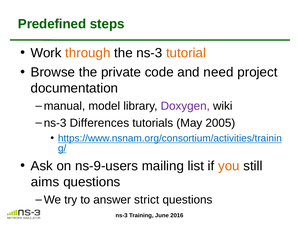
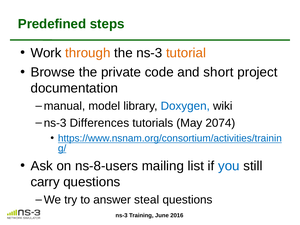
need: need -> short (218, 72)
Doxygen colour: purple -> blue (185, 106)
2005: 2005 -> 2074 (220, 123)
ns-9-users: ns-9-users -> ns-8-users (107, 166)
you colour: orange -> blue (229, 166)
aims: aims -> carry (45, 182)
strict: strict -> steal (147, 200)
